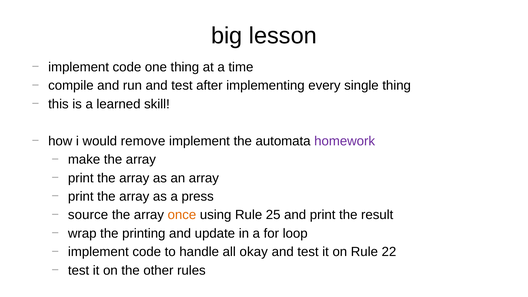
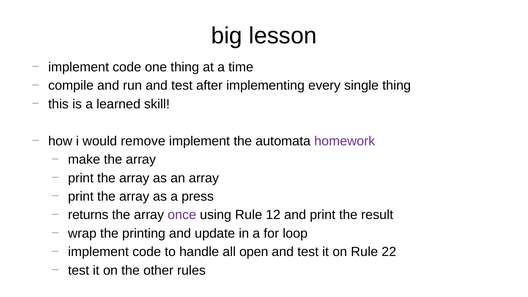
source: source -> returns (88, 215)
once colour: orange -> purple (182, 215)
25: 25 -> 12 (273, 215)
okay: okay -> open (254, 252)
